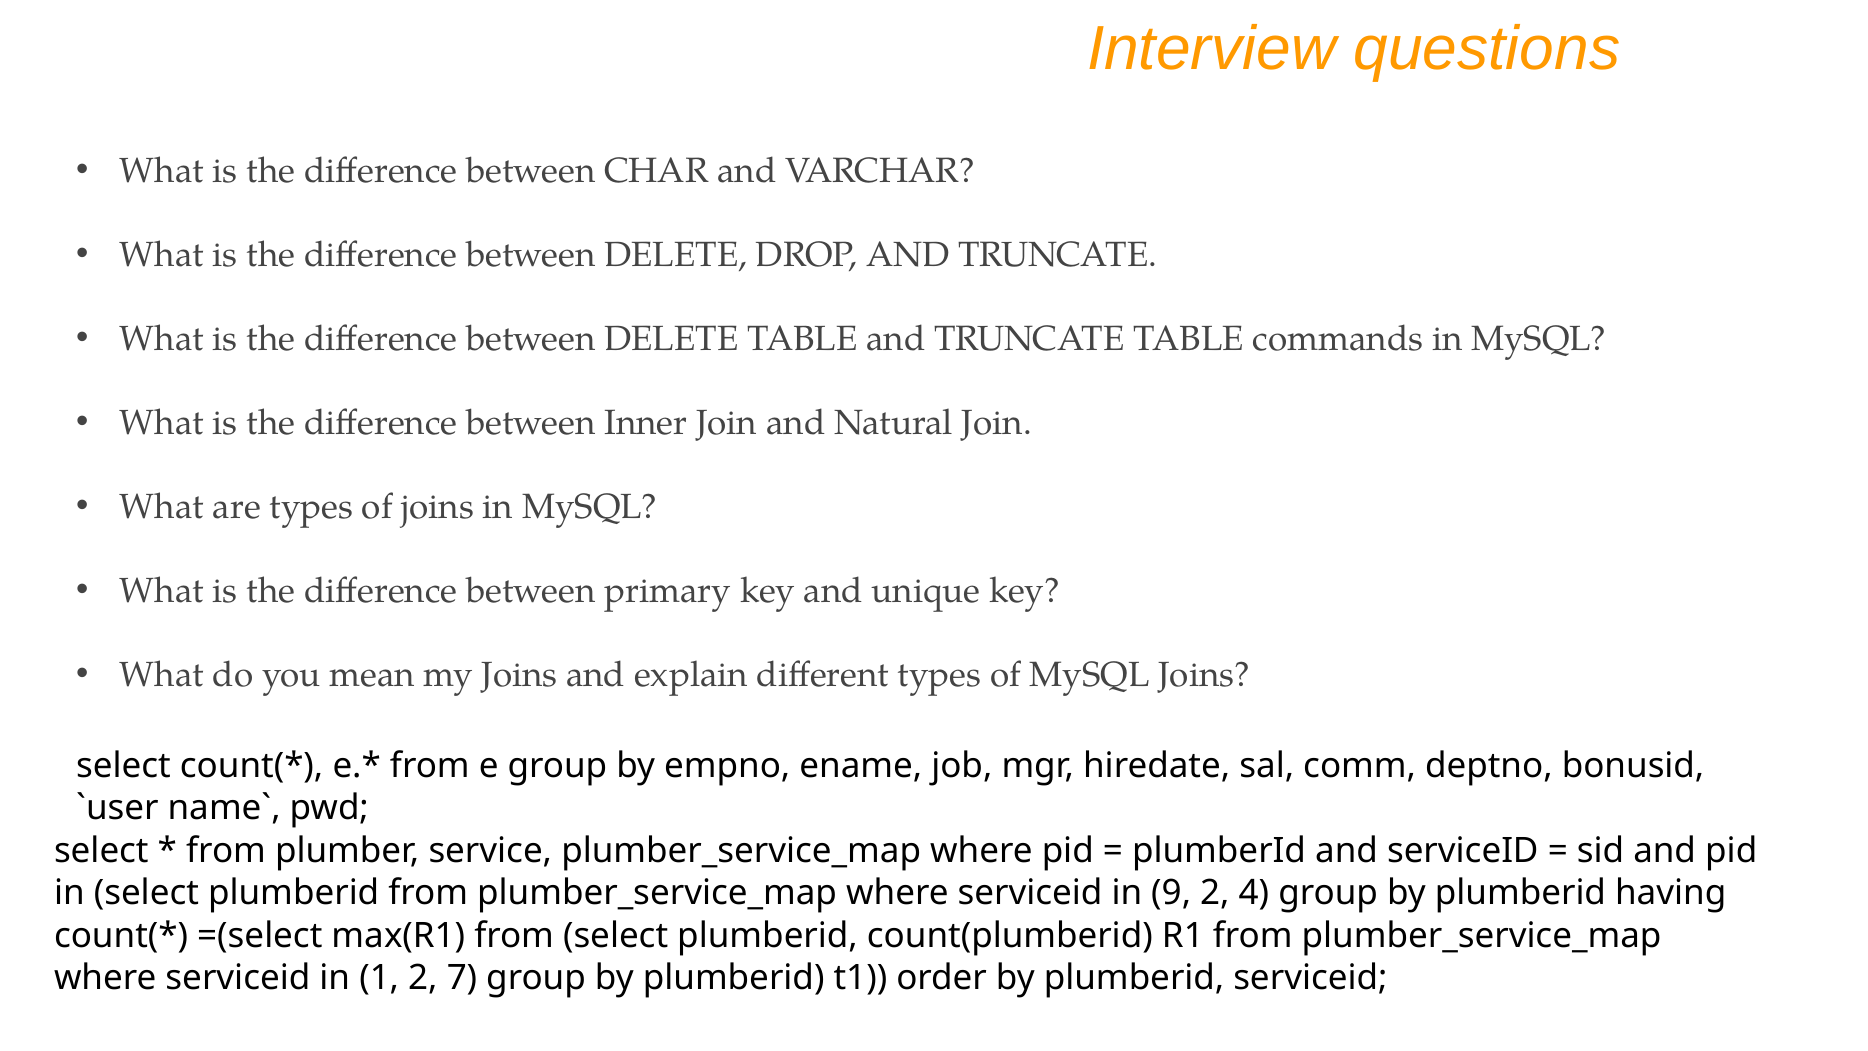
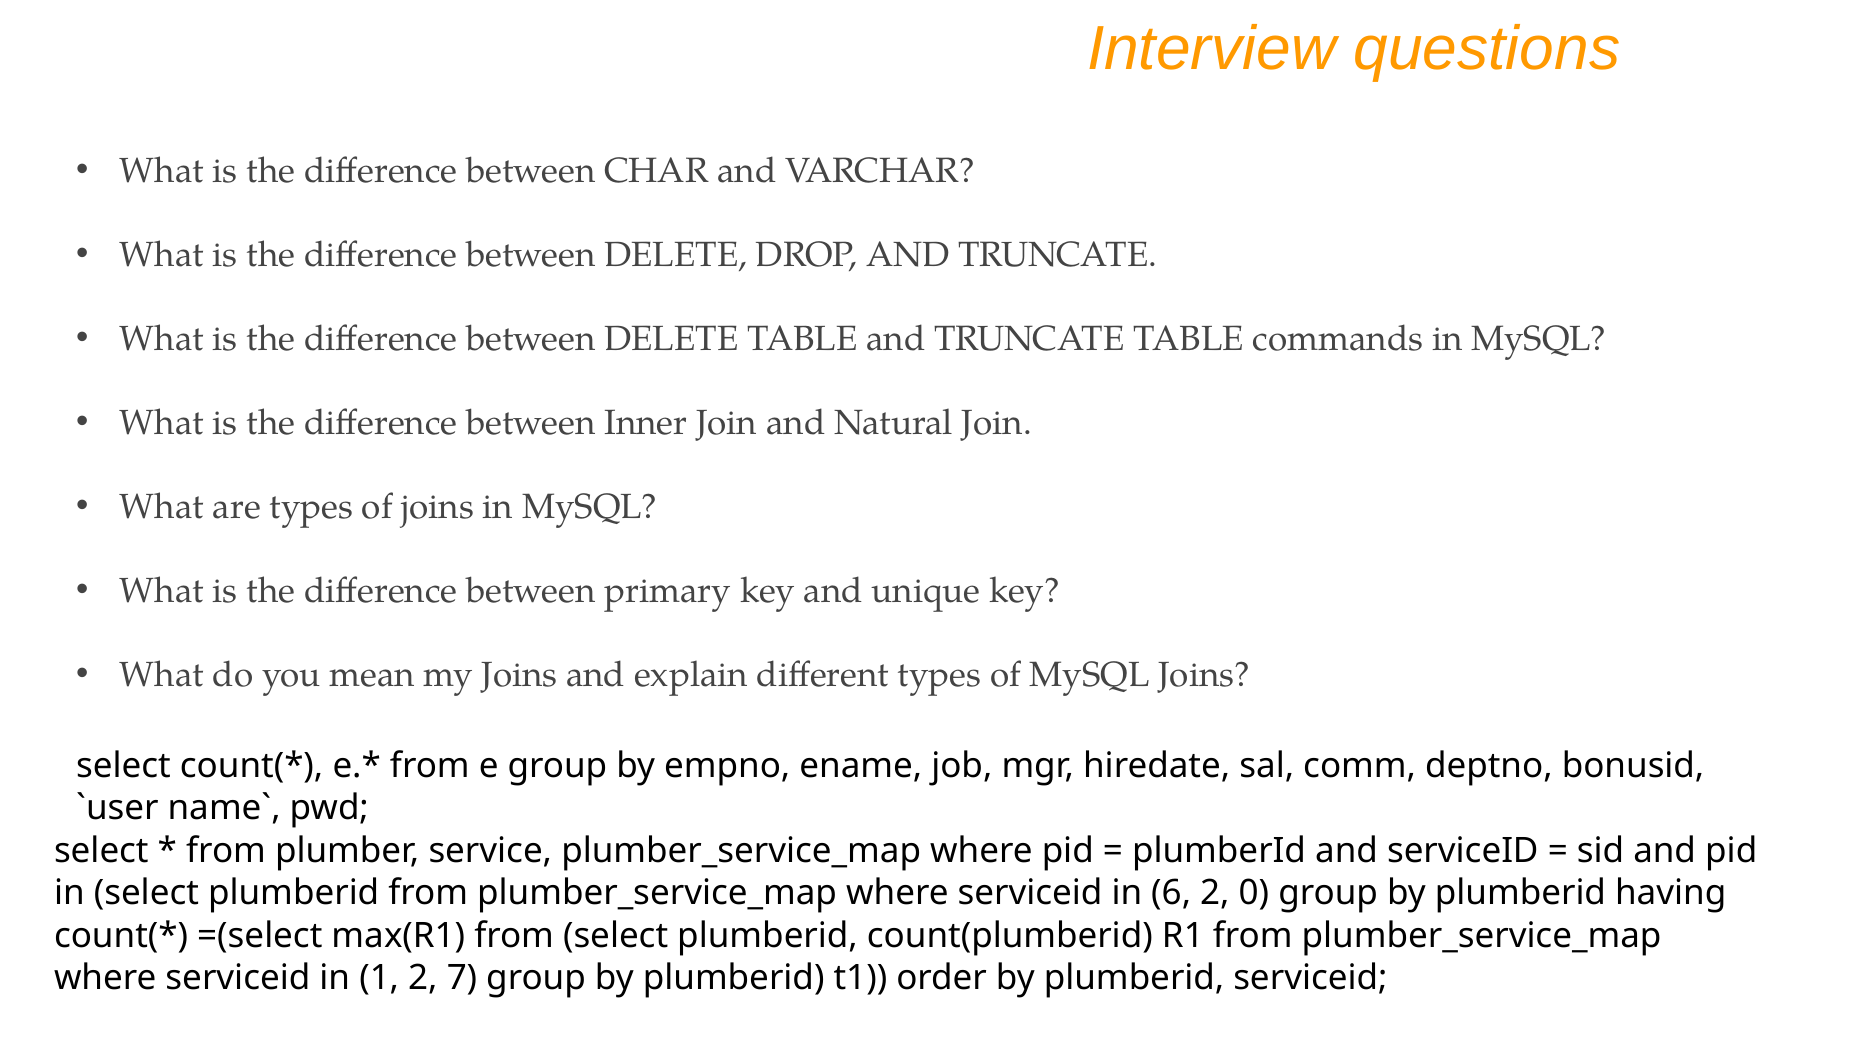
9: 9 -> 6 (1171, 893)
4: 4 -> 0 (1254, 893)
